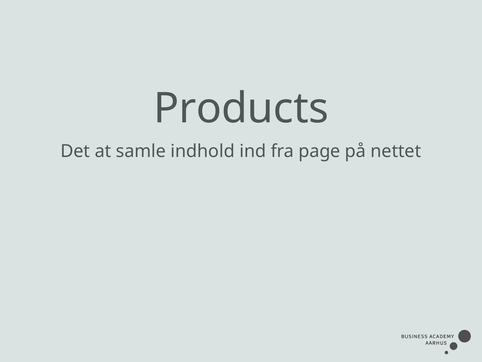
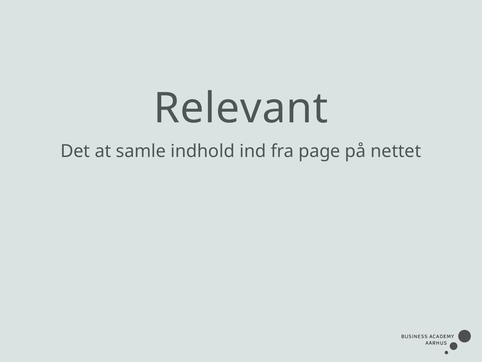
Products: Products -> Relevant (241, 108)
